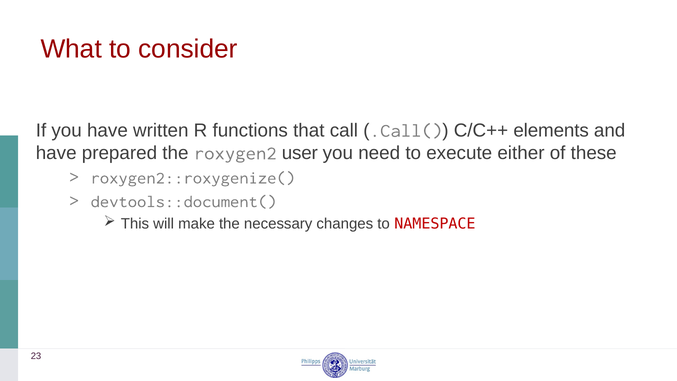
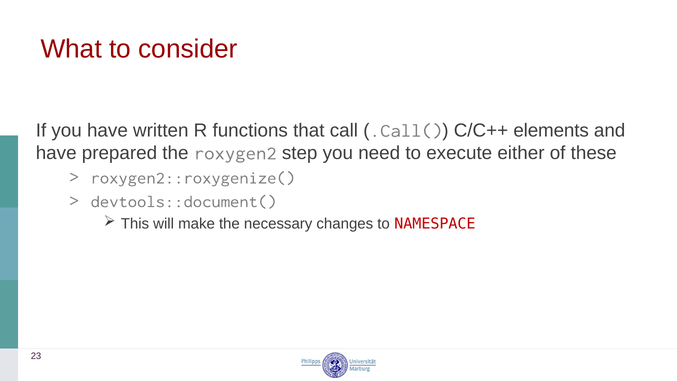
user: user -> step (300, 153)
